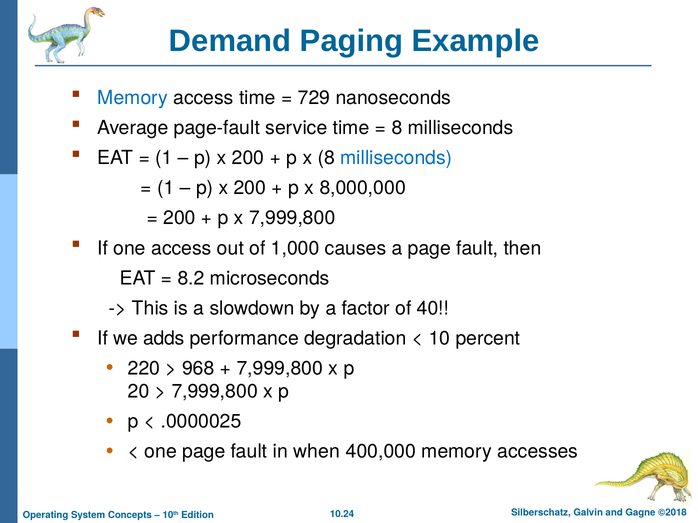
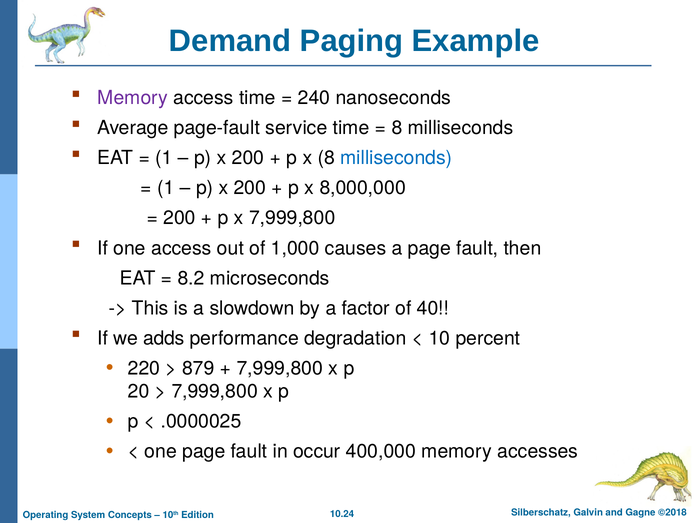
Memory colour: blue -> purple (133, 98)
729: 729 -> 240 (314, 98)
968: 968 -> 879 (198, 369)
when: when -> occur (317, 452)
